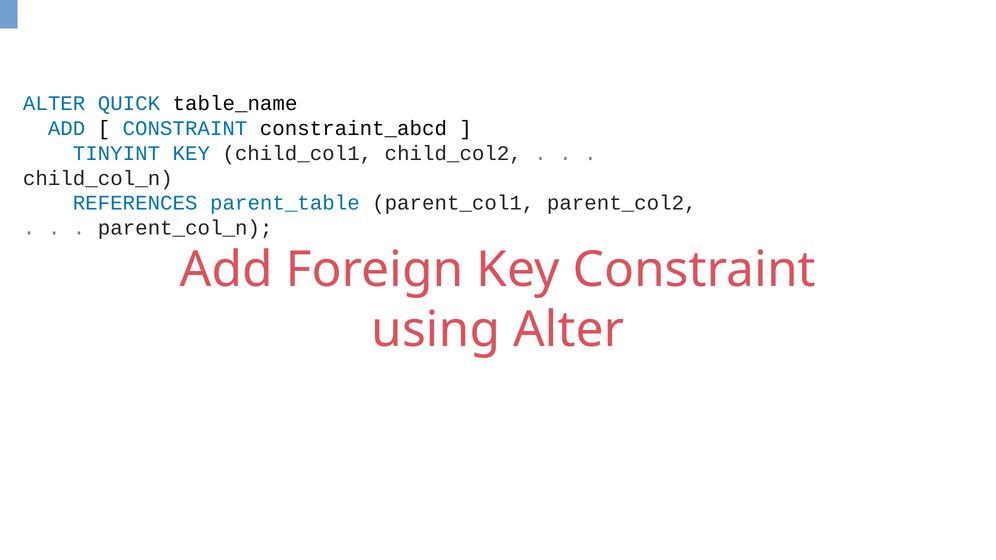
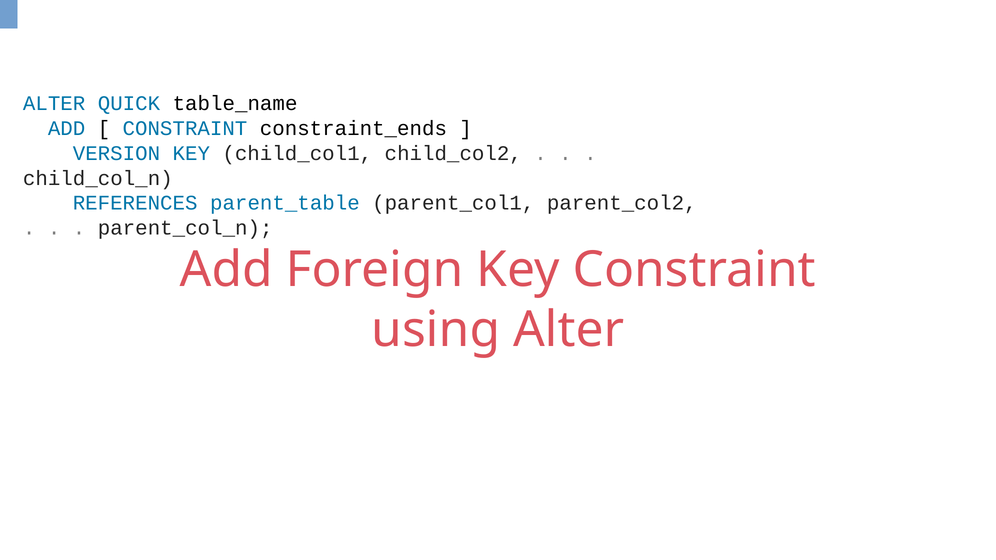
constraint_abcd: constraint_abcd -> constraint_ends (353, 128)
TINYINT: TINYINT -> VERSION (116, 153)
